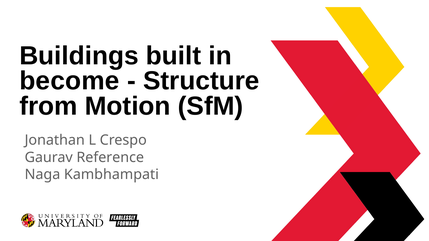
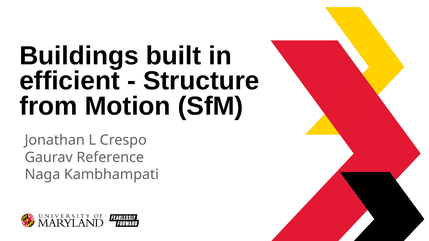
become: become -> efficient (70, 81)
